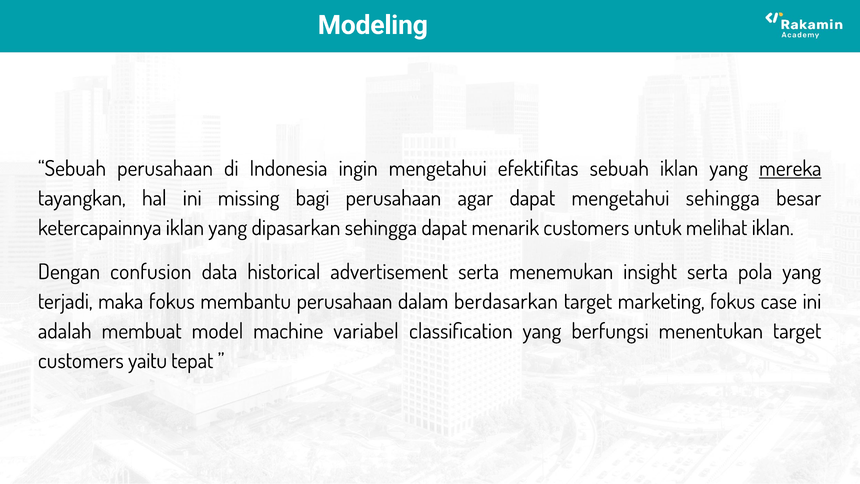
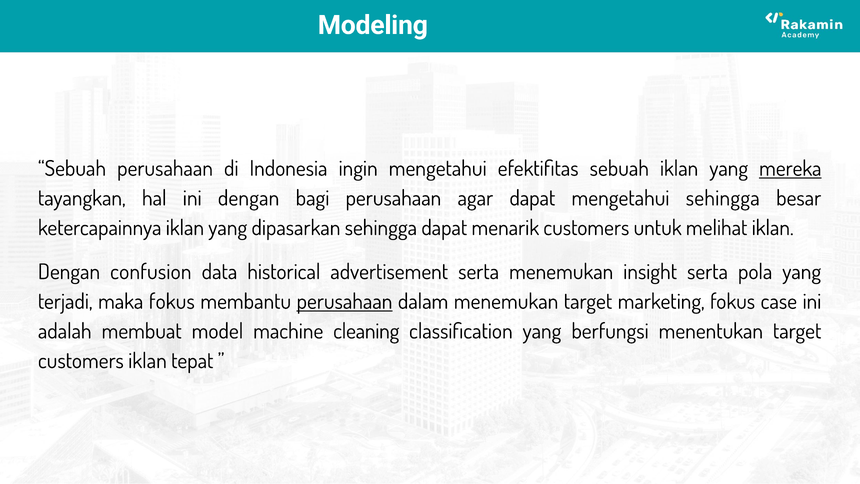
ini missing: missing -> dengan (249, 198)
perusahaan underline: none -> present (344, 302)
dalam berdasarkan: berdasarkan -> menemukan (506, 302)
variabel: variabel -> cleaning (366, 331)
customers yaitu: yaitu -> iklan (147, 361)
